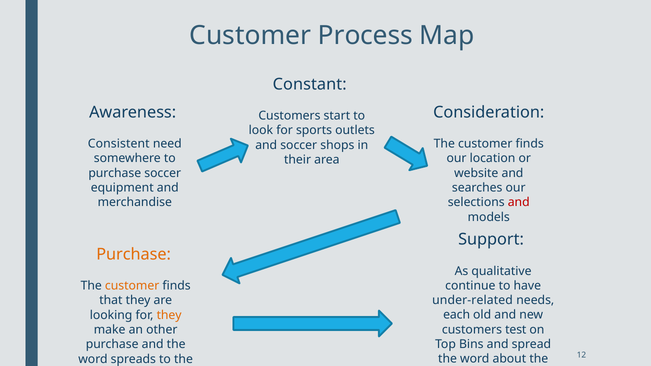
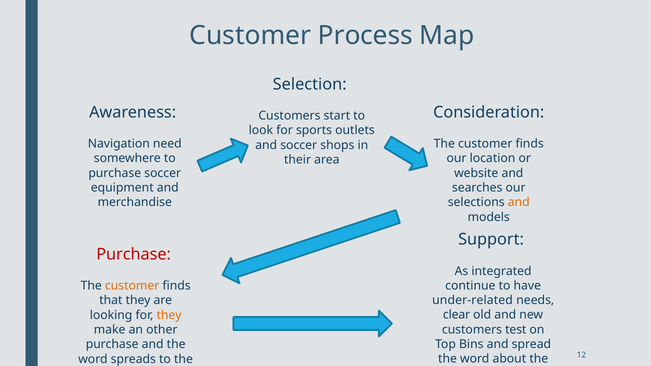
Constant: Constant -> Selection (310, 84)
Consistent: Consistent -> Navigation (119, 144)
and colour: red -> orange (519, 202)
Purchase colour: orange -> red (134, 255)
qualitative: qualitative -> integrated (501, 271)
each: each -> clear (457, 315)
